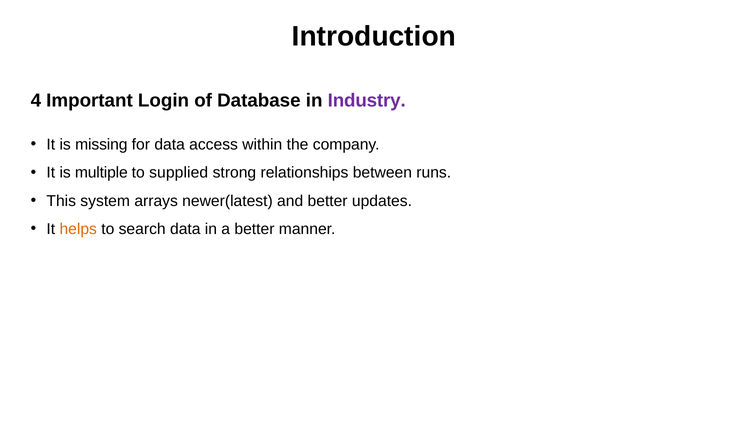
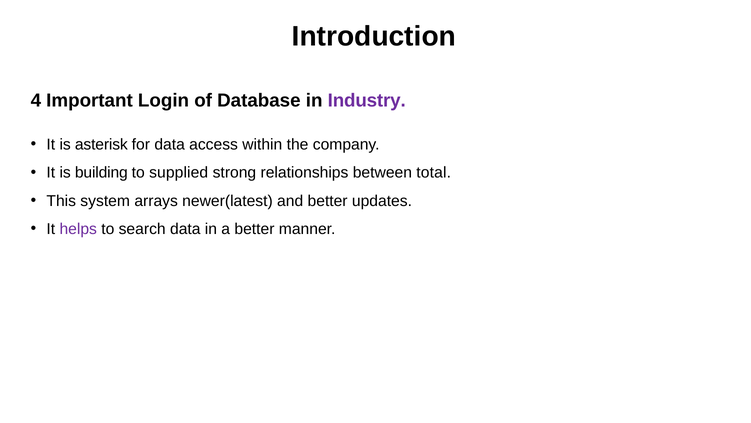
missing: missing -> asterisk (101, 144)
multiple: multiple -> building (101, 173)
runs: runs -> total (434, 173)
helps colour: orange -> purple (78, 229)
